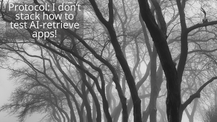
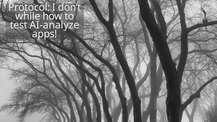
stack: stack -> while (28, 16)
AI-retrieve: AI-retrieve -> AI-analyze (54, 25)
